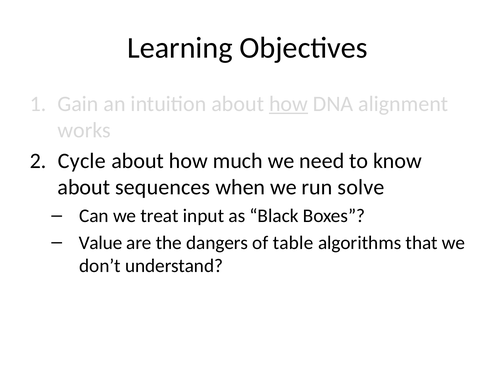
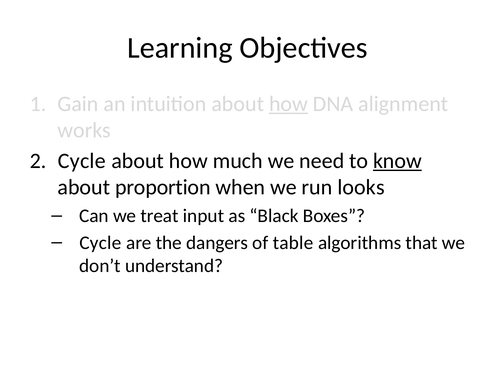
know underline: none -> present (397, 161)
sequences: sequences -> proportion (163, 187)
solve: solve -> looks (361, 187)
Value: Value -> Cycle (100, 243)
